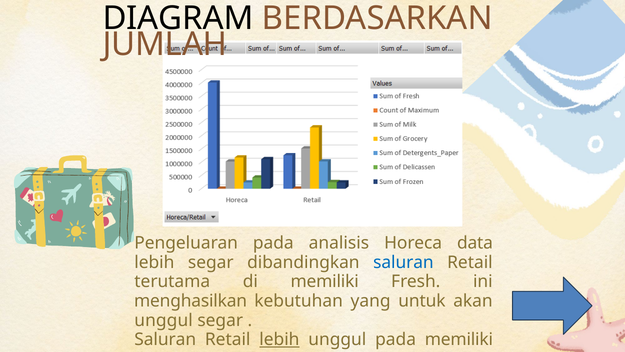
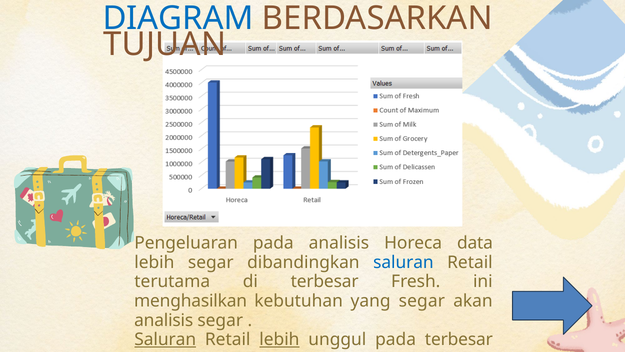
DIAGRAM colour: black -> blue (178, 18)
JUMLAH: JUMLAH -> TUJUAN (165, 44)
di memiliki: memiliki -> terbesar (325, 281)
yang untuk: untuk -> segar (422, 301)
unggul: unggul -> analisis (164, 320)
Saluran underline: none -> present (165, 339)
pada memiliki: memiliki -> terbesar (459, 339)
